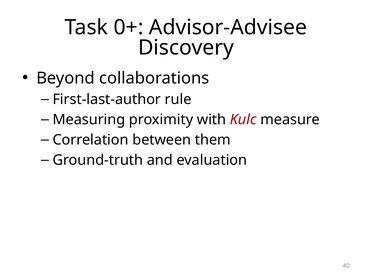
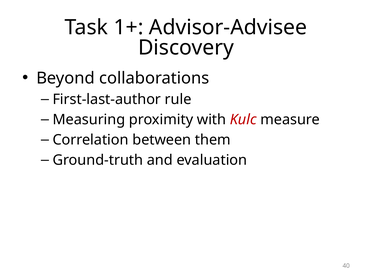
0+: 0+ -> 1+ (129, 27)
